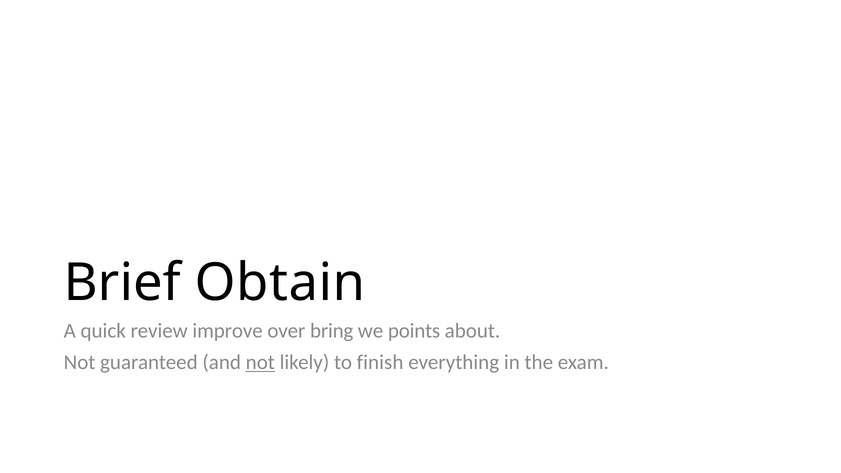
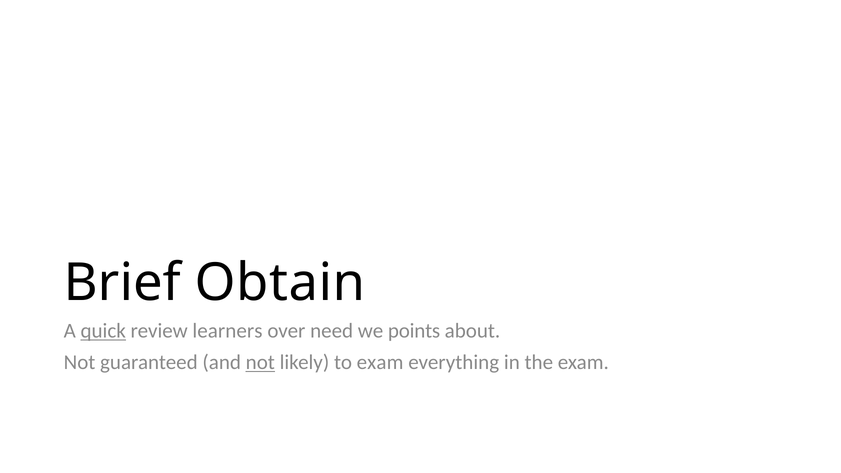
quick underline: none -> present (103, 331)
improve: improve -> learners (228, 331)
bring: bring -> need (332, 331)
to finish: finish -> exam (380, 362)
